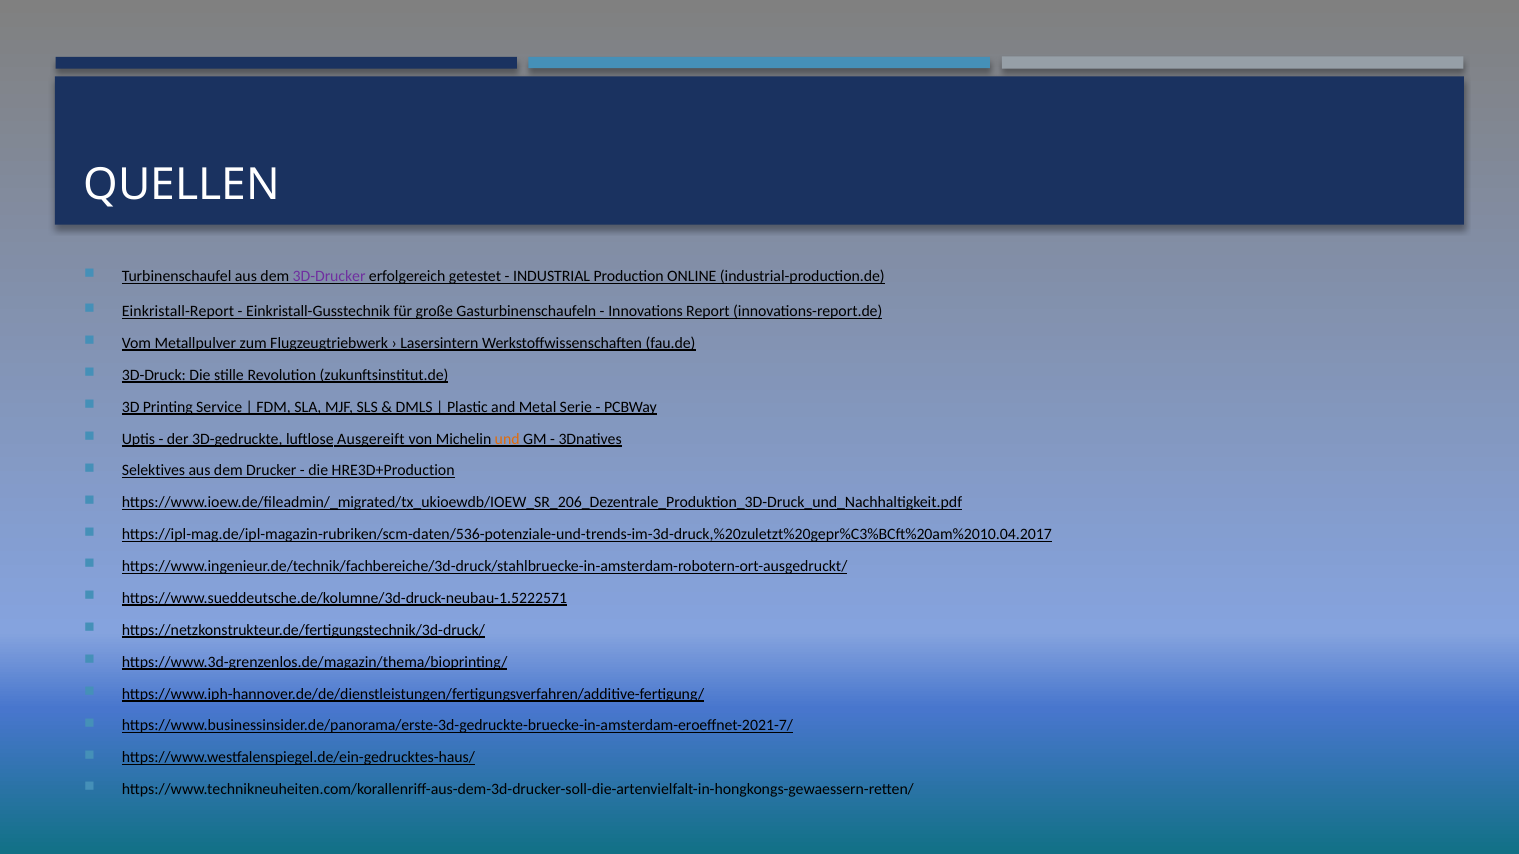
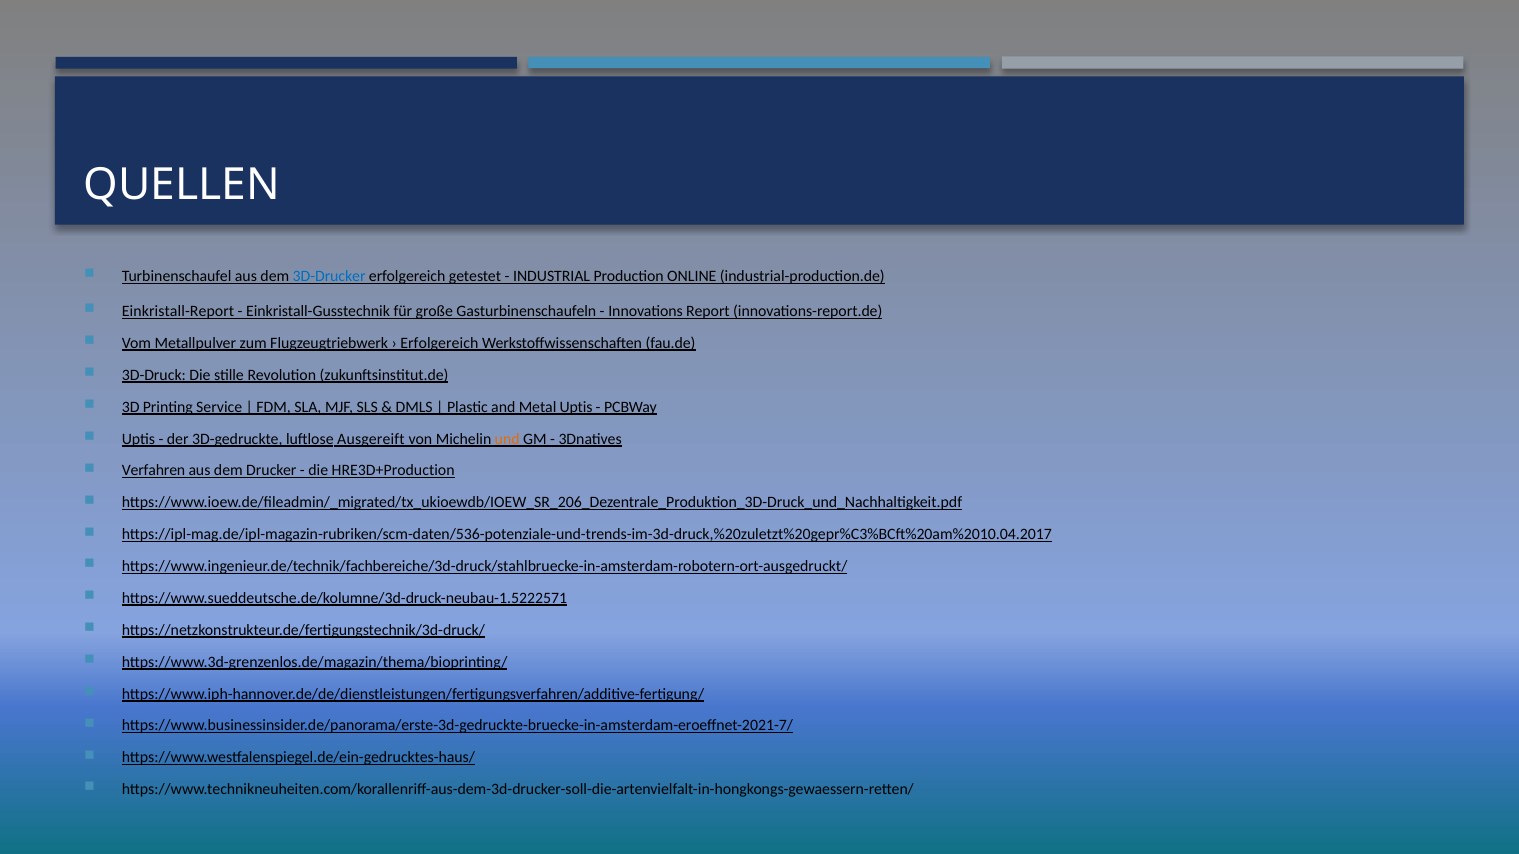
3D-Drucker colour: purple -> blue (329, 276)
Lasersintern: Lasersintern -> Erfolgereich (439, 343)
Metal Serie: Serie -> Uptis (576, 407)
Selektives: Selektives -> Verfahren (154, 471)
